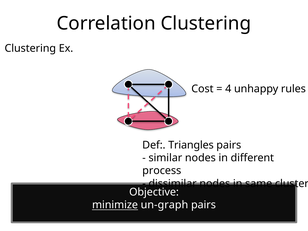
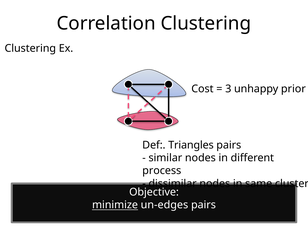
4: 4 -> 3 (228, 89)
rules: rules -> prior (293, 89)
un-graph: un-graph -> un-edges (164, 205)
